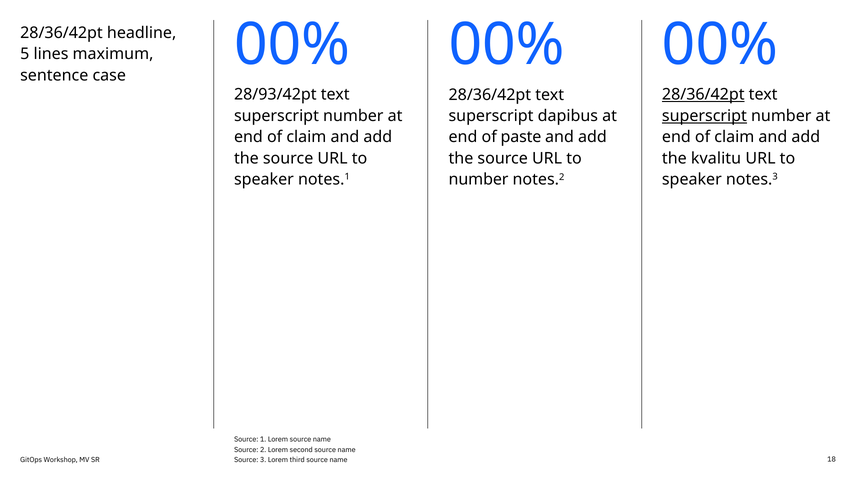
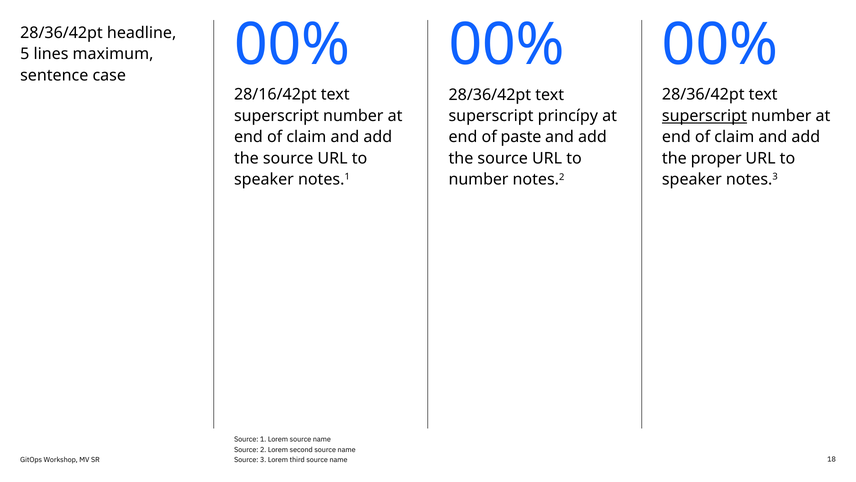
28/93/42pt: 28/93/42pt -> 28/16/42pt (275, 95)
28/36/42pt underline: present -> none (703, 95)
dapibus: dapibus -> princípy (568, 116)
kvalitu: kvalitu -> proper (716, 158)
